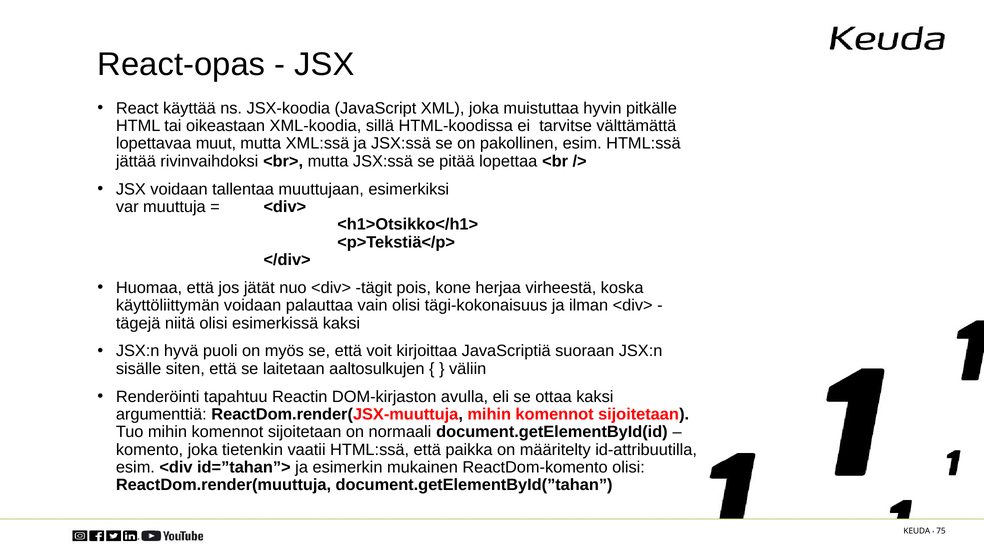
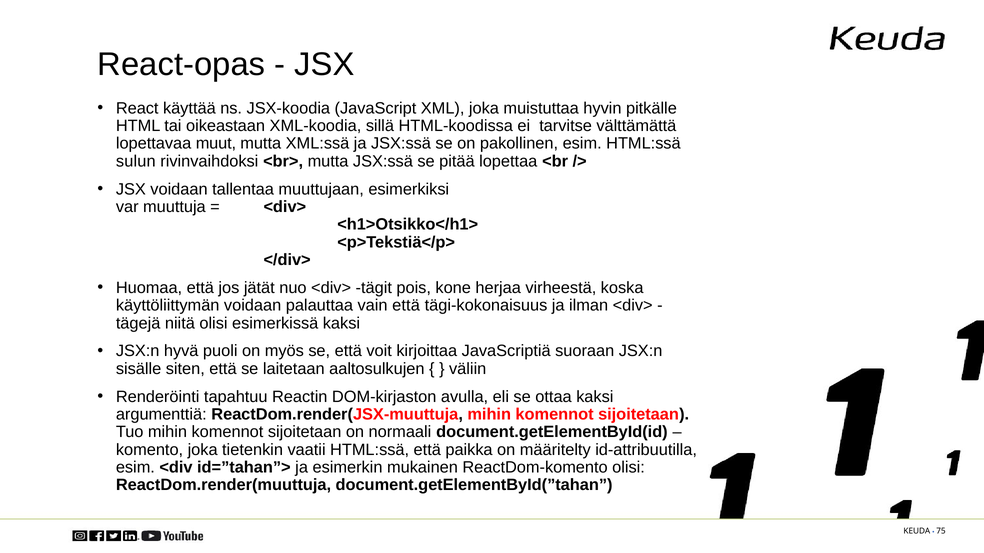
jättää: jättää -> sulun (136, 161)
vain olisi: olisi -> että (406, 306)
